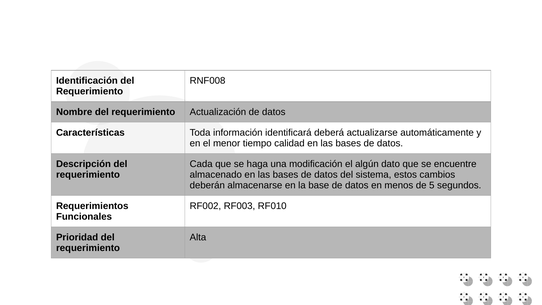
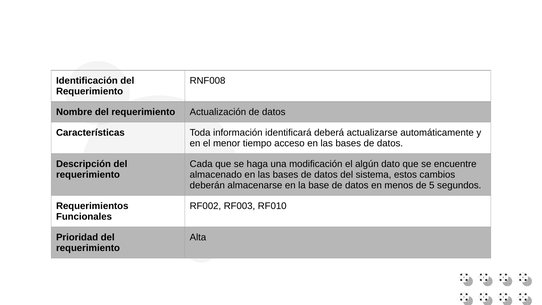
calidad: calidad -> acceso (289, 143)
